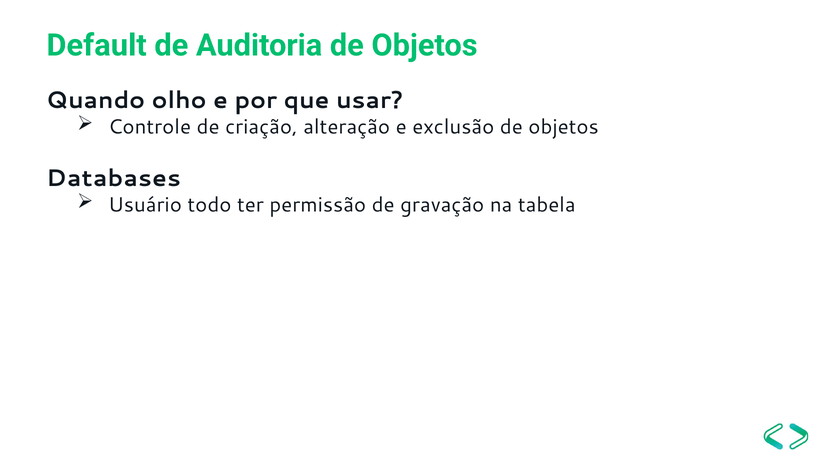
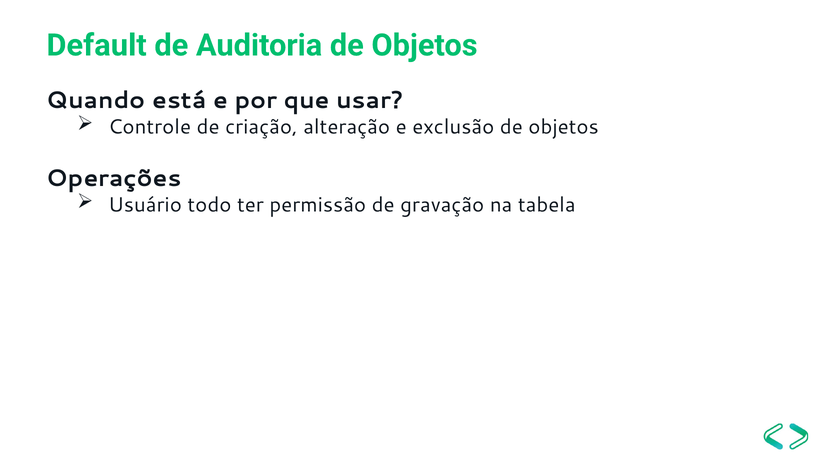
olho: olho -> está (179, 100)
Databases: Databases -> Operações (114, 179)
